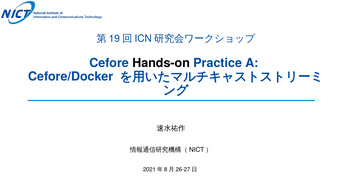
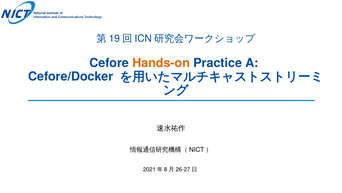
Hands-on colour: black -> orange (161, 63)
